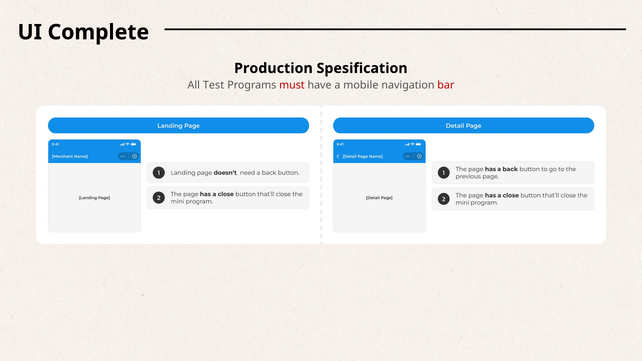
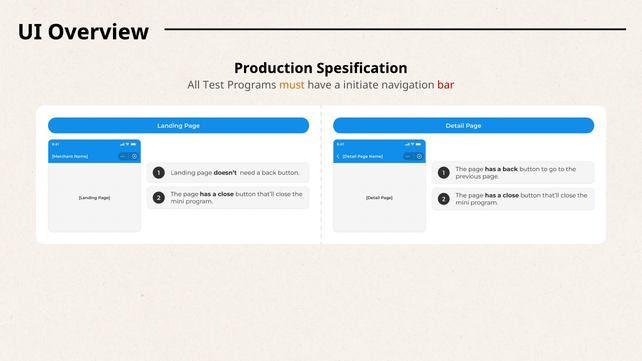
Complete: Complete -> Overview (98, 32)
must colour: red -> orange (292, 85)
mobile: mobile -> initiate (361, 85)
